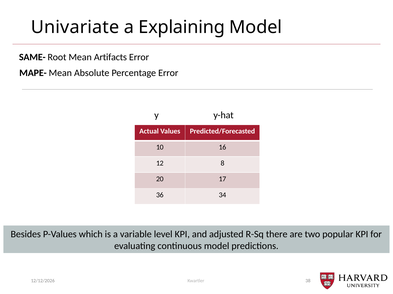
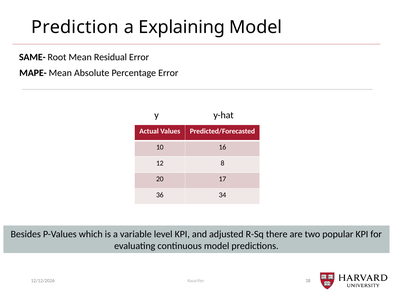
Univariate: Univariate -> Prediction (75, 27)
Artifacts: Artifacts -> Residual (110, 57)
